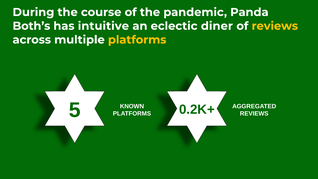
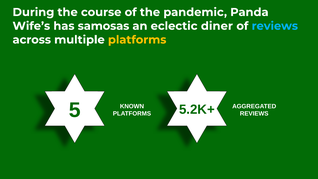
Both’s: Both’s -> Wife’s (31, 26)
intuitive: intuitive -> samosas (104, 26)
reviews colour: yellow -> light blue (275, 26)
0.2K+: 0.2K+ -> 5.2K+ (197, 109)
